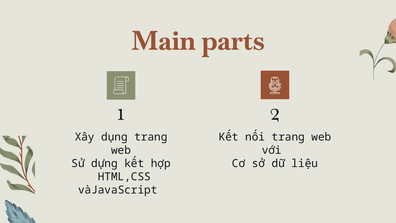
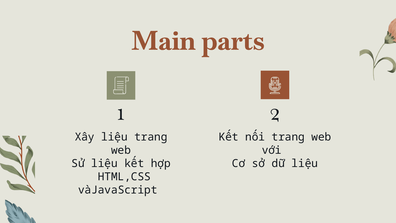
Xây dụng: dụng -> liệu (114, 137)
Sử dựng: dựng -> liệu (104, 163)
